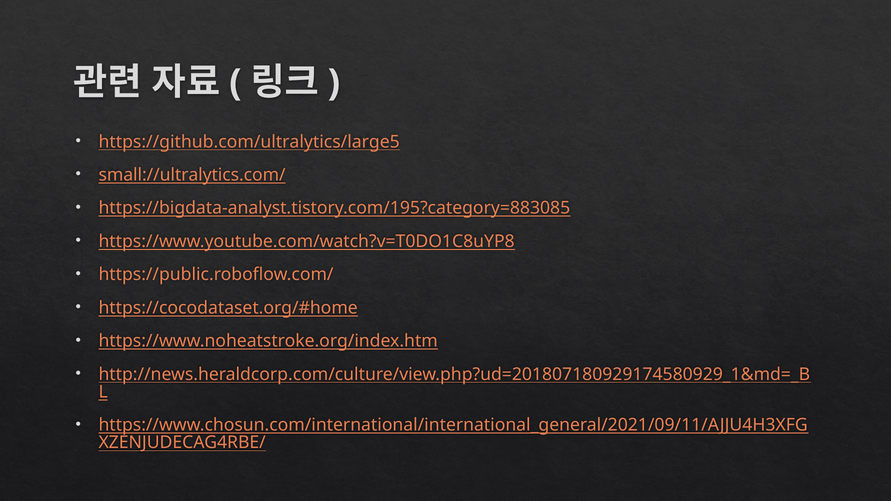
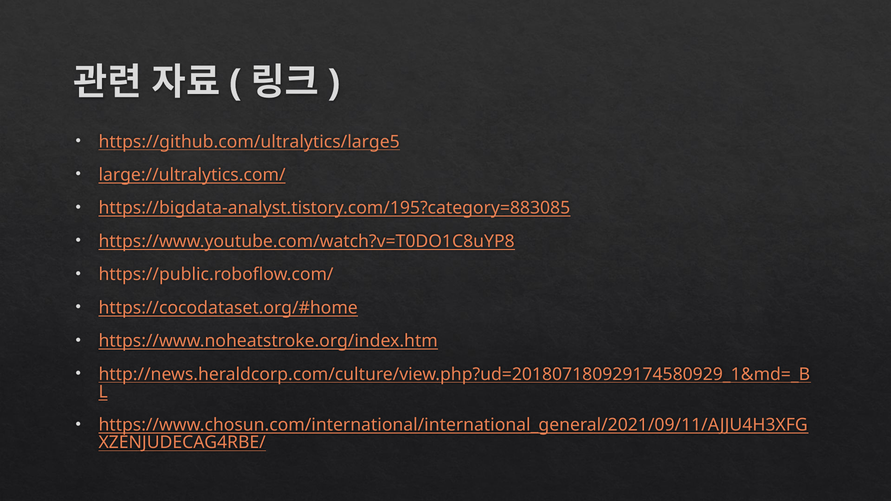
small://ultralytics.com/: small://ultralytics.com/ -> large://ultralytics.com/ (192, 175)
